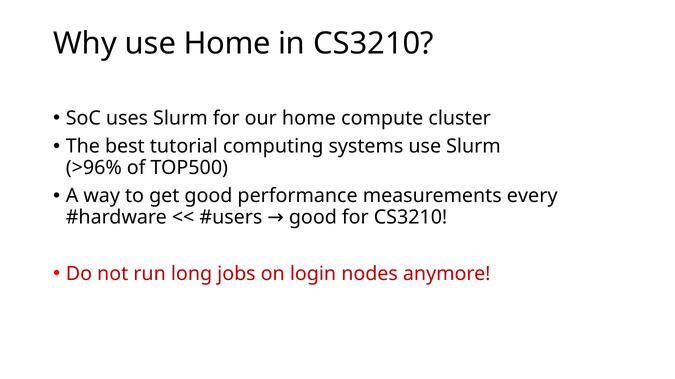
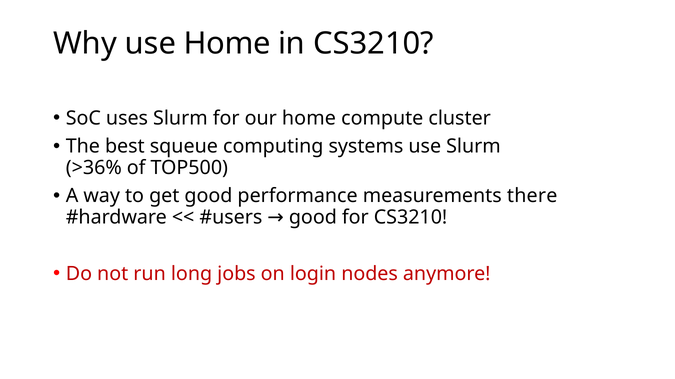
tutorial: tutorial -> squeue (184, 147)
>96%: >96% -> >36% (94, 168)
every: every -> there (532, 196)
